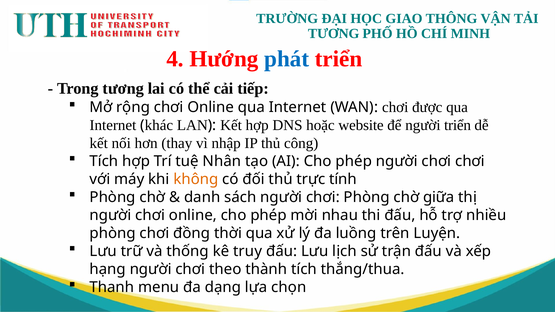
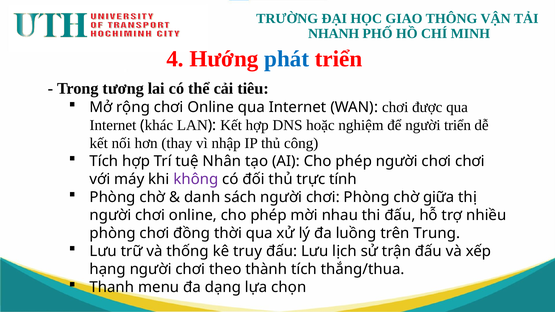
TƯƠNG: TƯƠNG -> NHANH (334, 33)
tiếp: tiếp -> tiêu (253, 89)
website: website -> nghiệm (361, 125)
không colour: orange -> purple (196, 179)
Luyện: Luyện -> Trung (437, 233)
